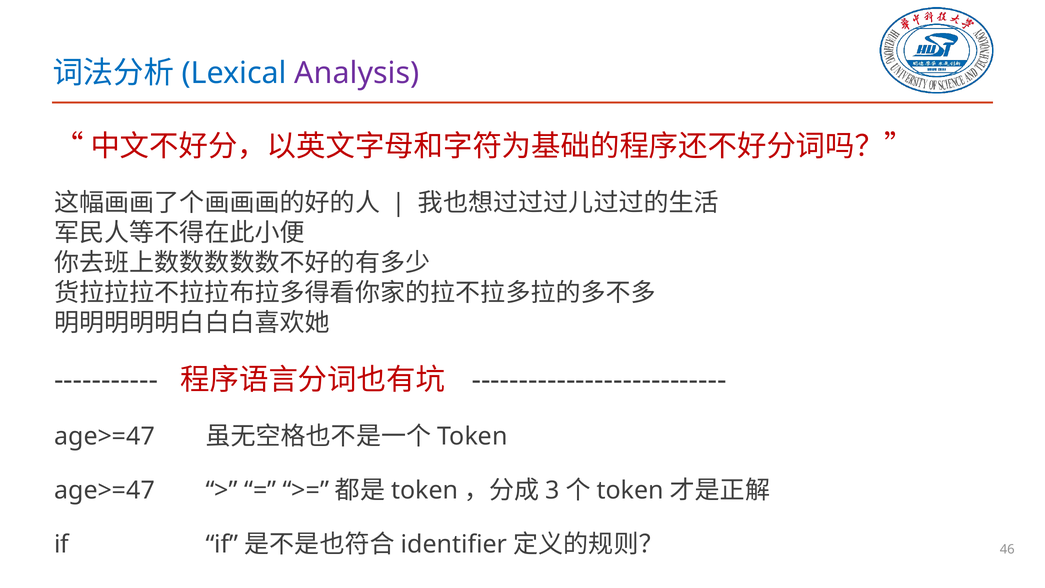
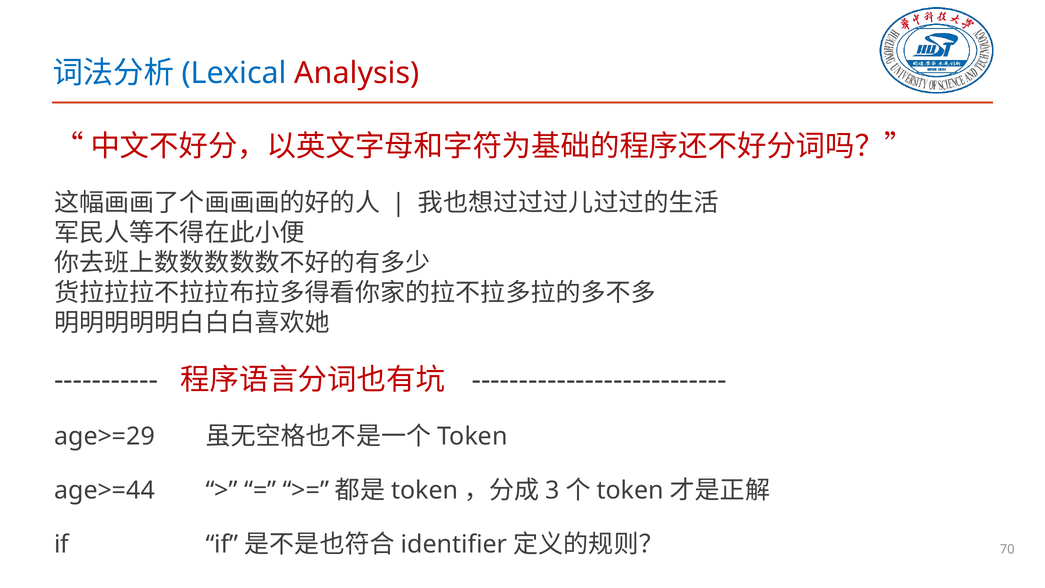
Analysis colour: purple -> red (357, 73)
age>=47: age>=47 -> age>=29 (104, 436)
age>=47: age>=47 -> age>=44 (104, 490)
46: 46 -> 70 (1007, 549)
